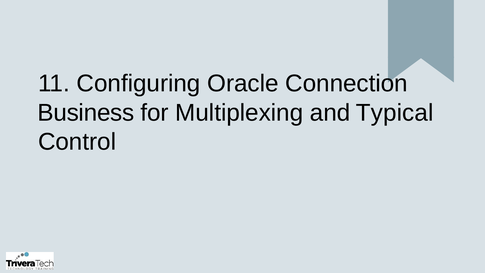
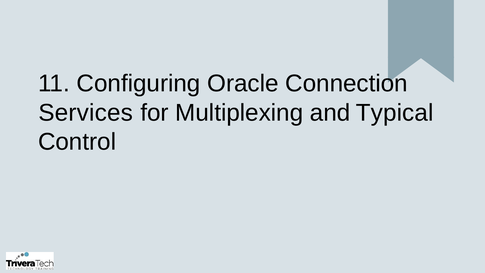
Business: Business -> Services (86, 113)
